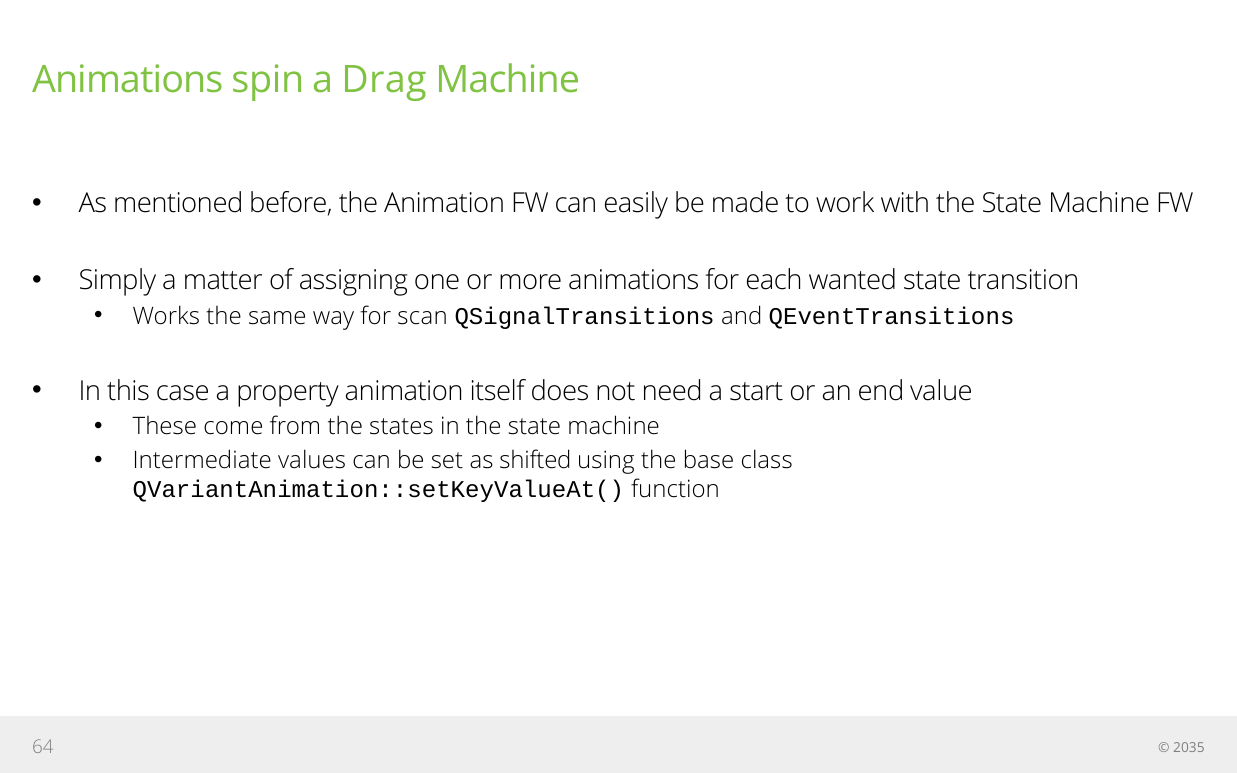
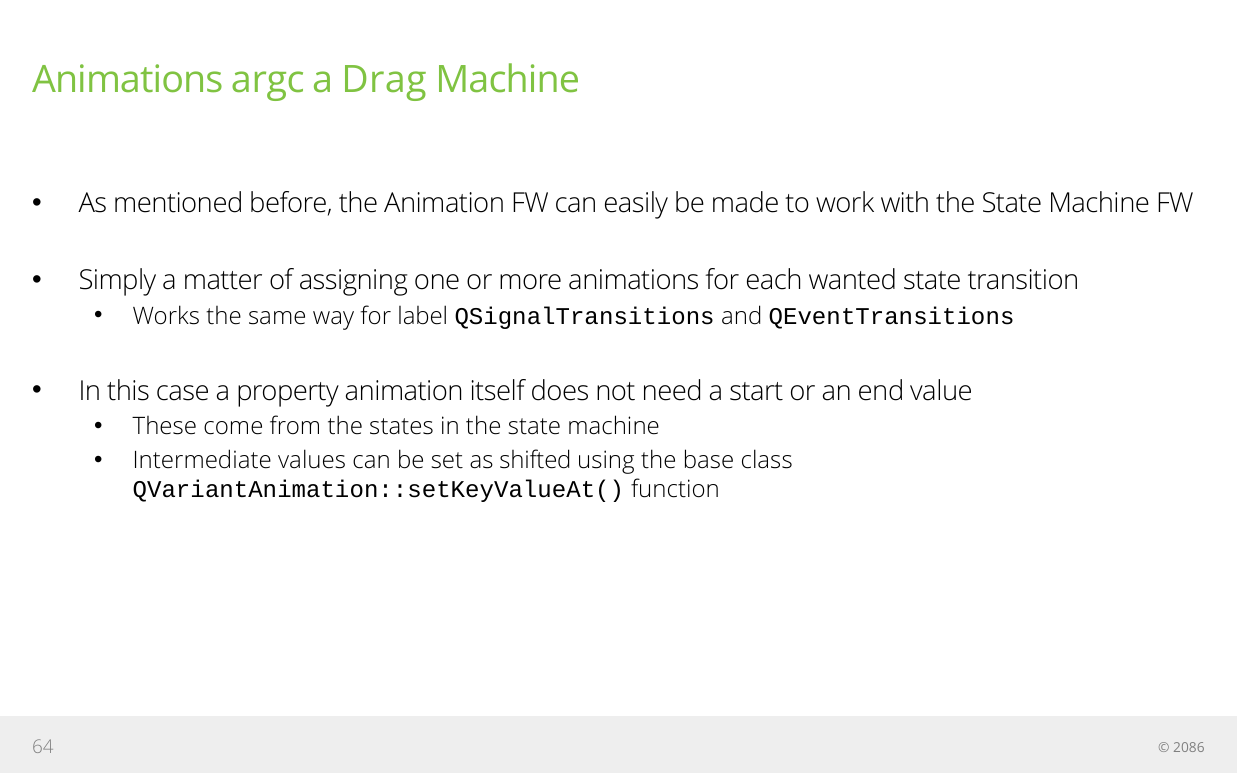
spin: spin -> argc (268, 80)
scan: scan -> label (423, 316)
2035: 2035 -> 2086 (1189, 748)
